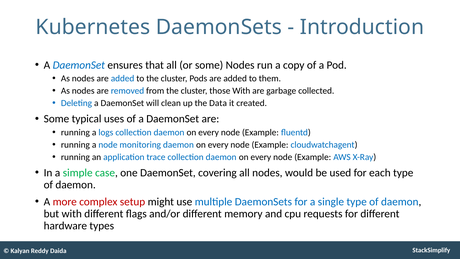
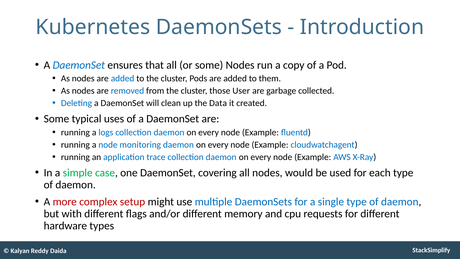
those With: With -> User (241, 91)
